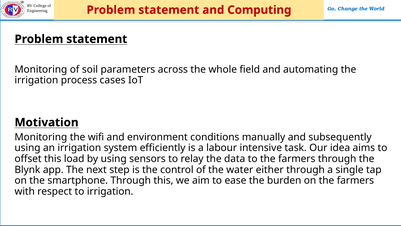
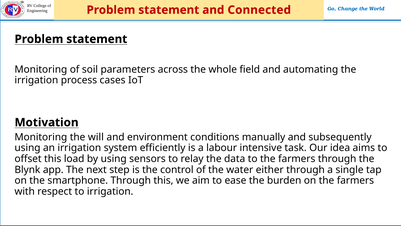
Computing: Computing -> Connected (259, 10)
wifi: wifi -> will (96, 137)
